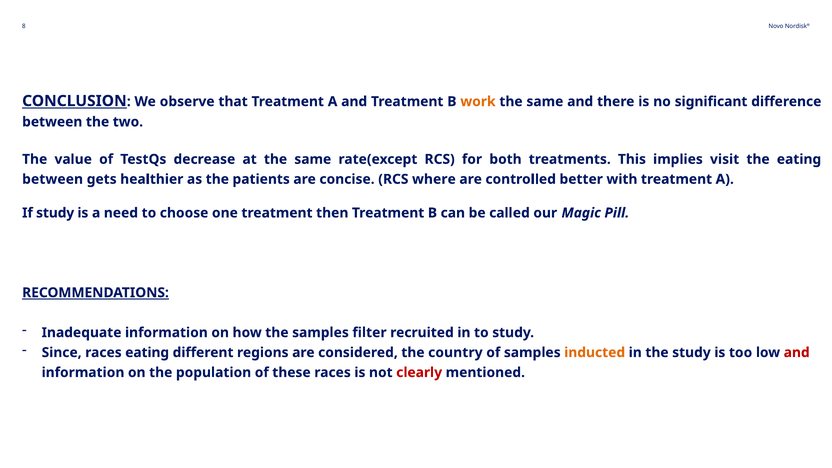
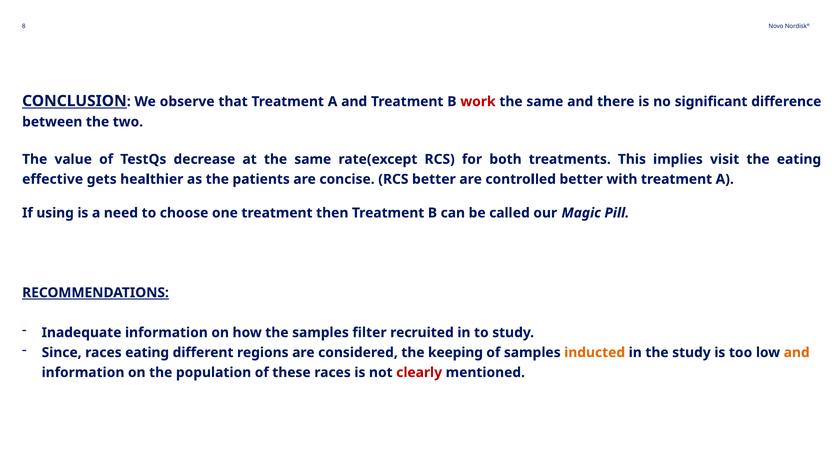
work colour: orange -> red (478, 102)
between: between -> effective (53, 179)
RCS where: where -> better (434, 179)
If study: study -> using (55, 213)
country: country -> keeping (455, 353)
and colour: red -> orange (797, 353)
